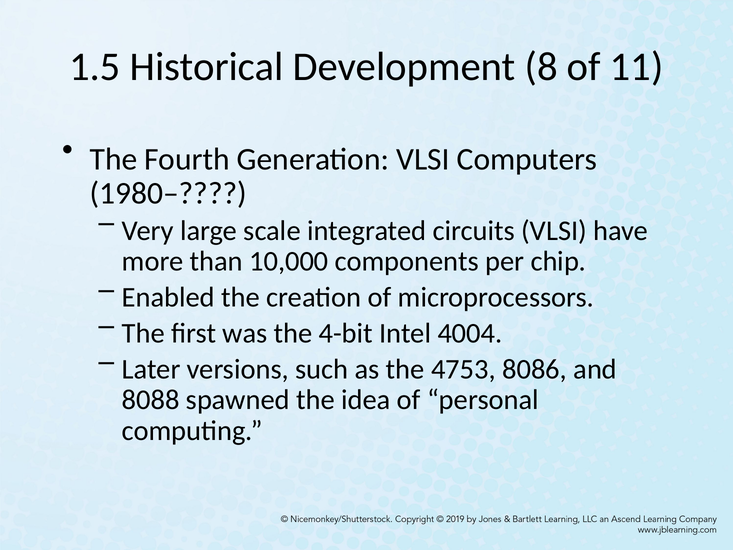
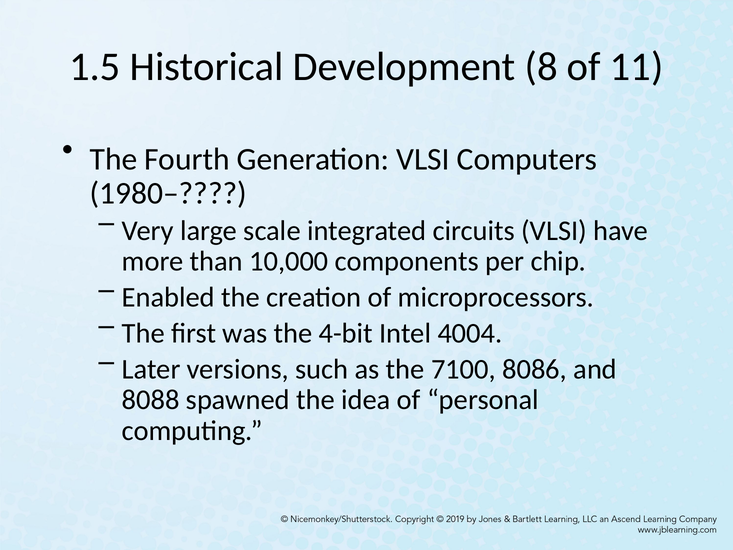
4753: 4753 -> 7100 (463, 369)
